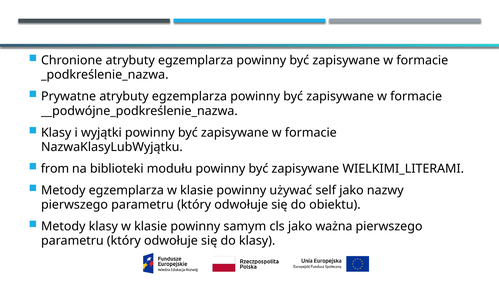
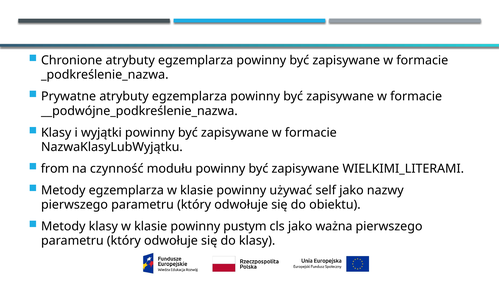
biblioteki: biblioteki -> czynność (117, 168)
samym: samym -> pustym (245, 226)
